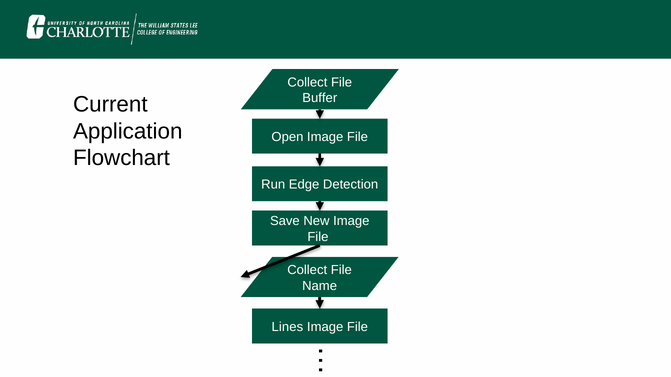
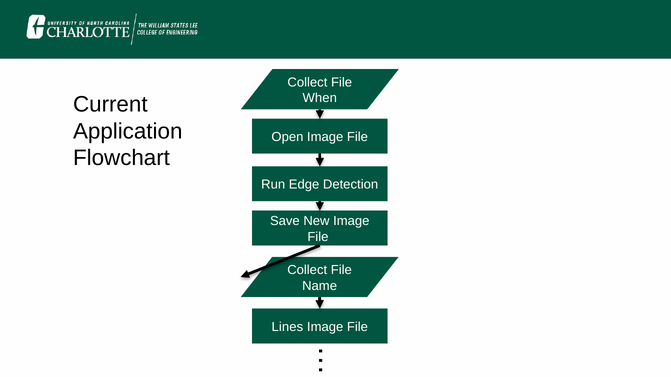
Buffer: Buffer -> When (320, 98)
